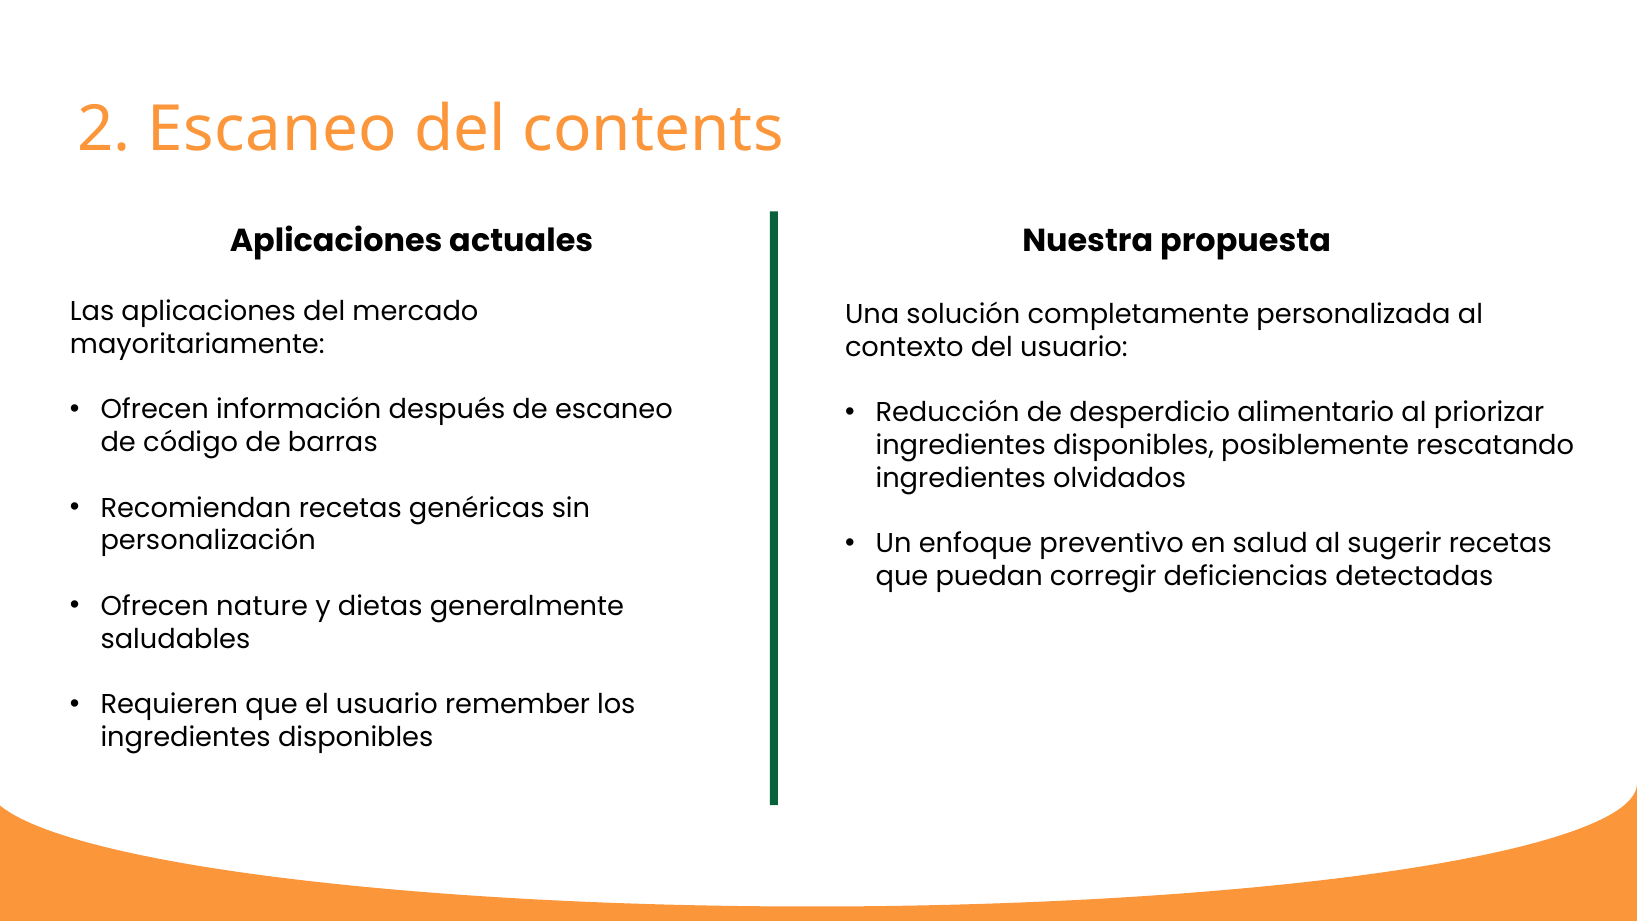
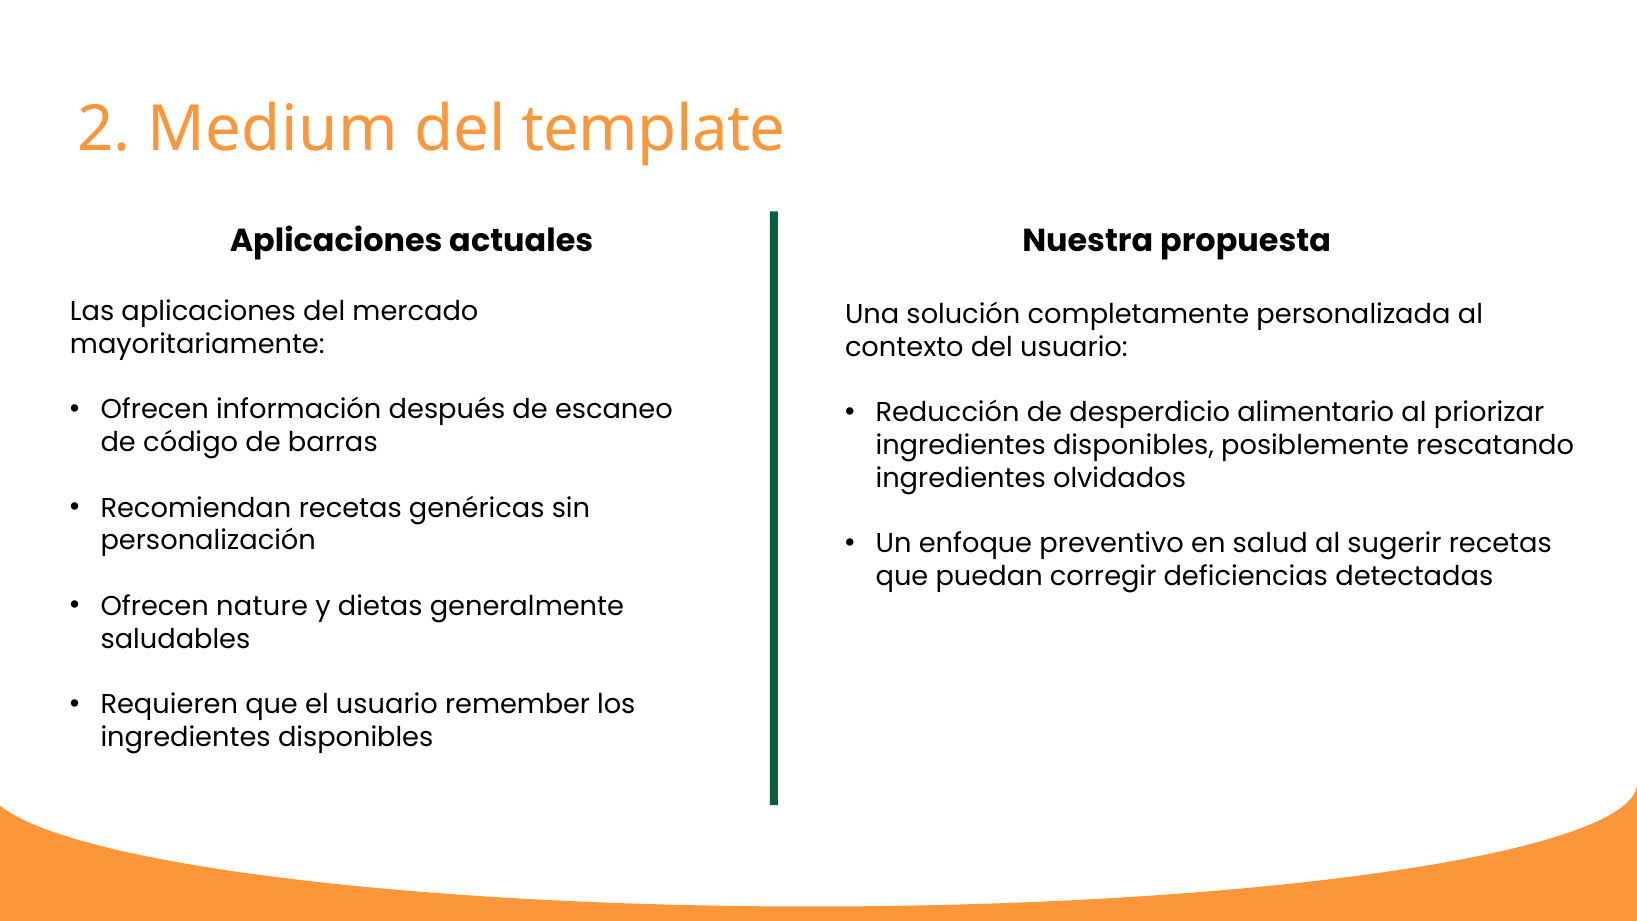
2 Escaneo: Escaneo -> Medium (273, 129)
contents: contents -> template (653, 129)
